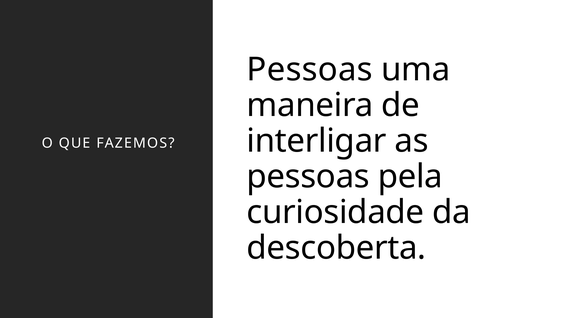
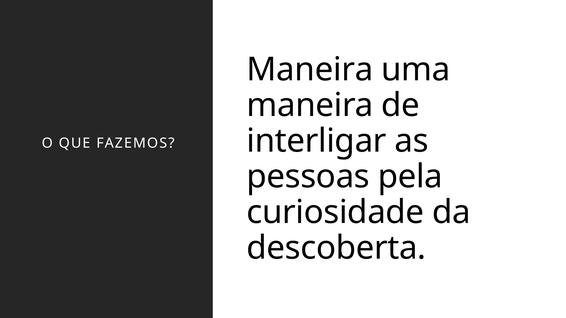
Pessoas: Pessoas -> Maneira (310, 70)
